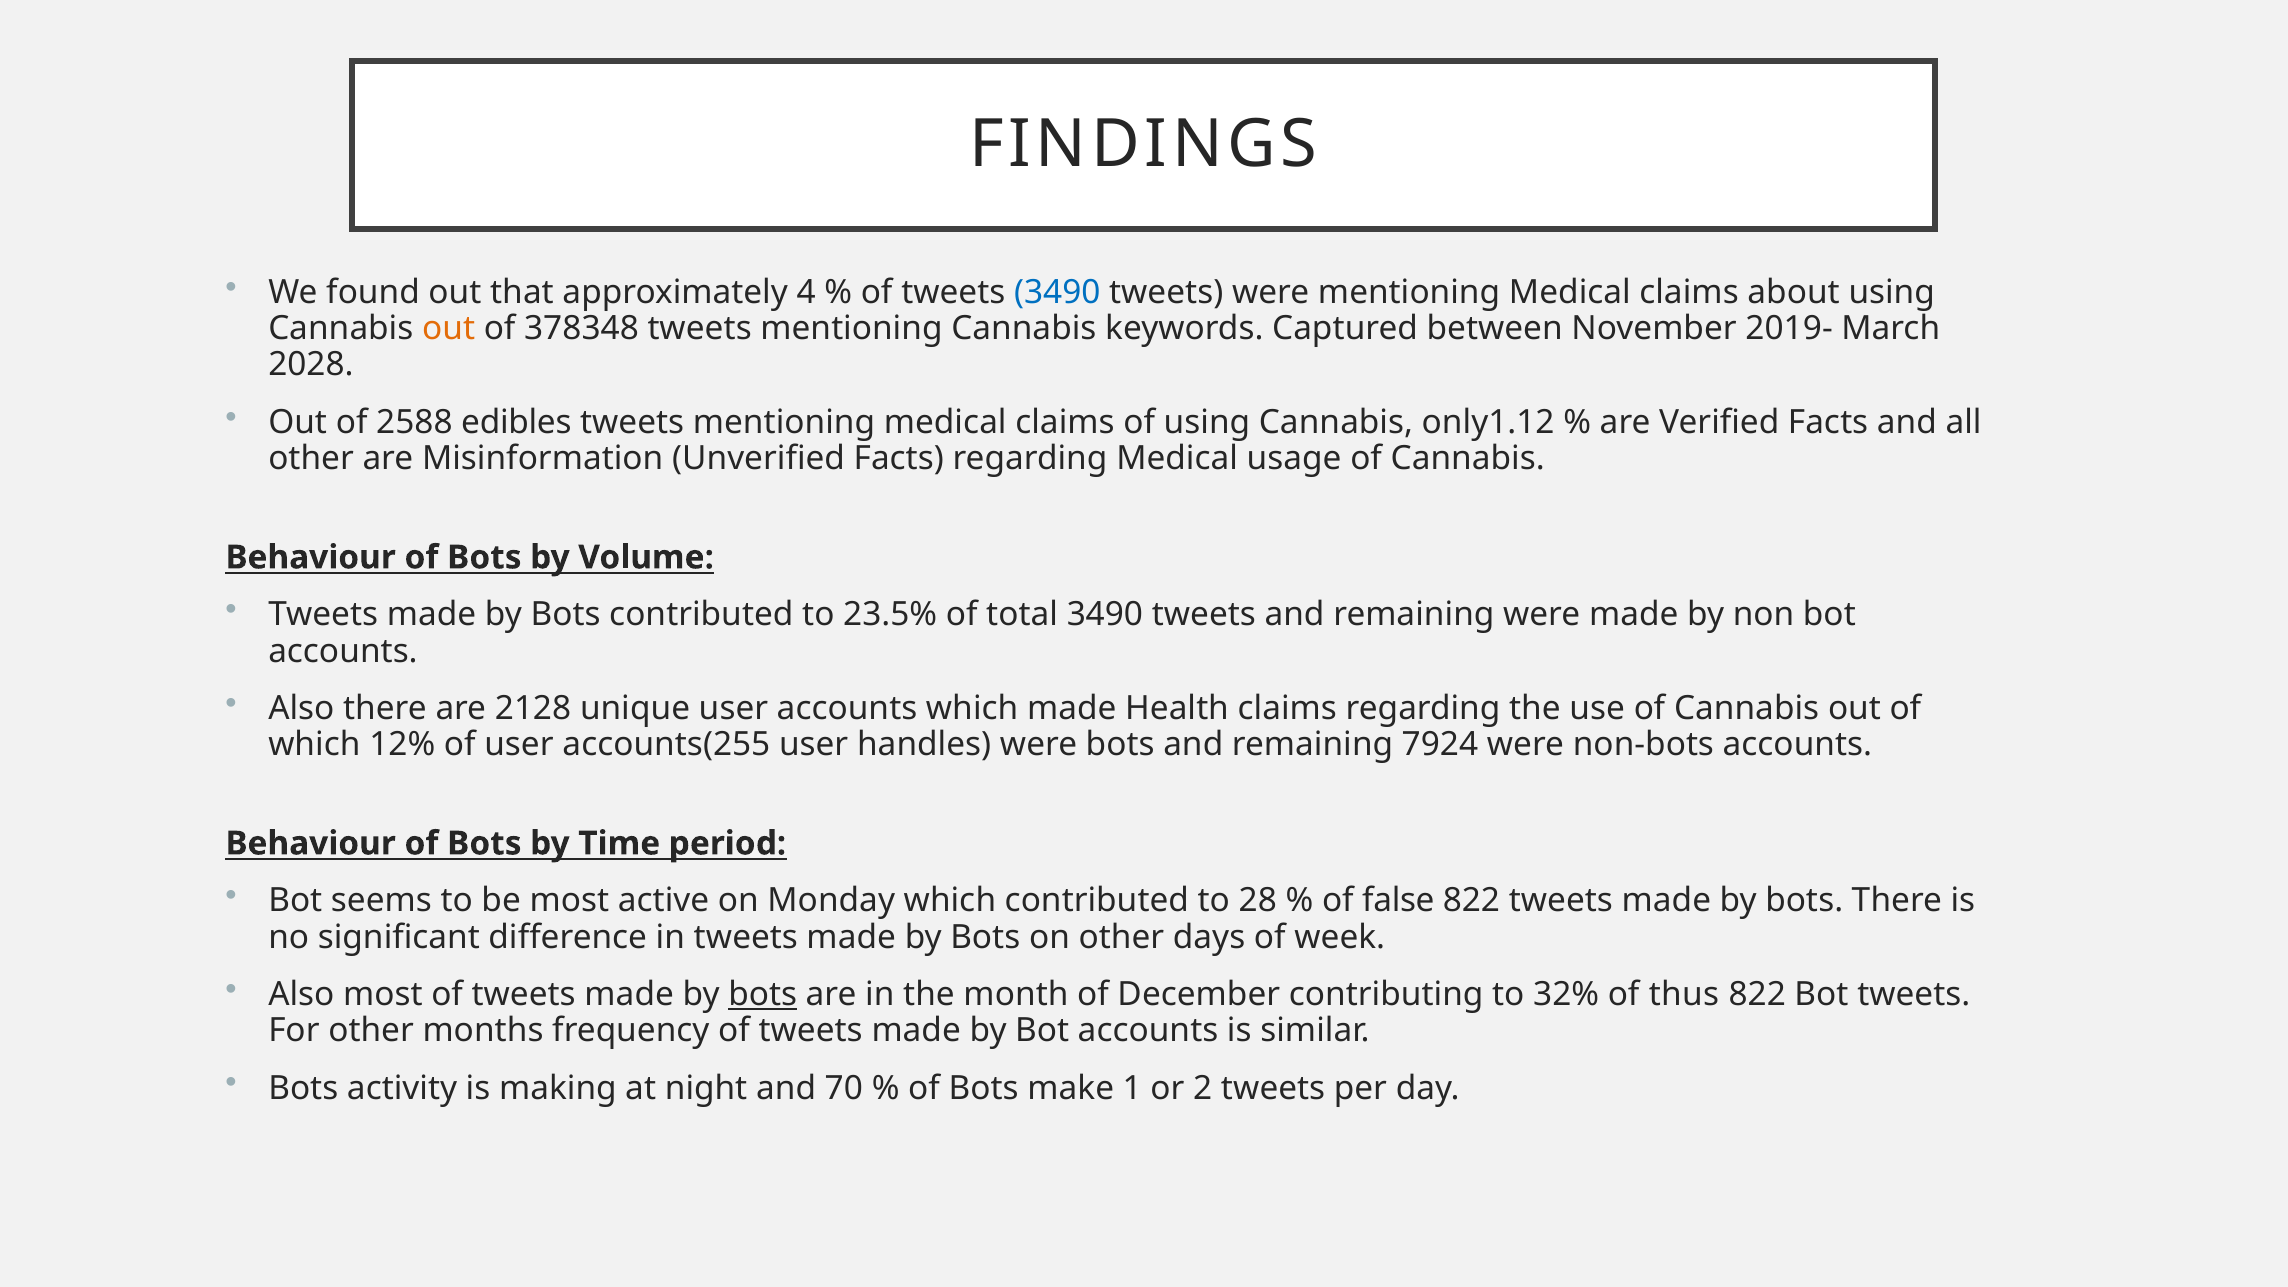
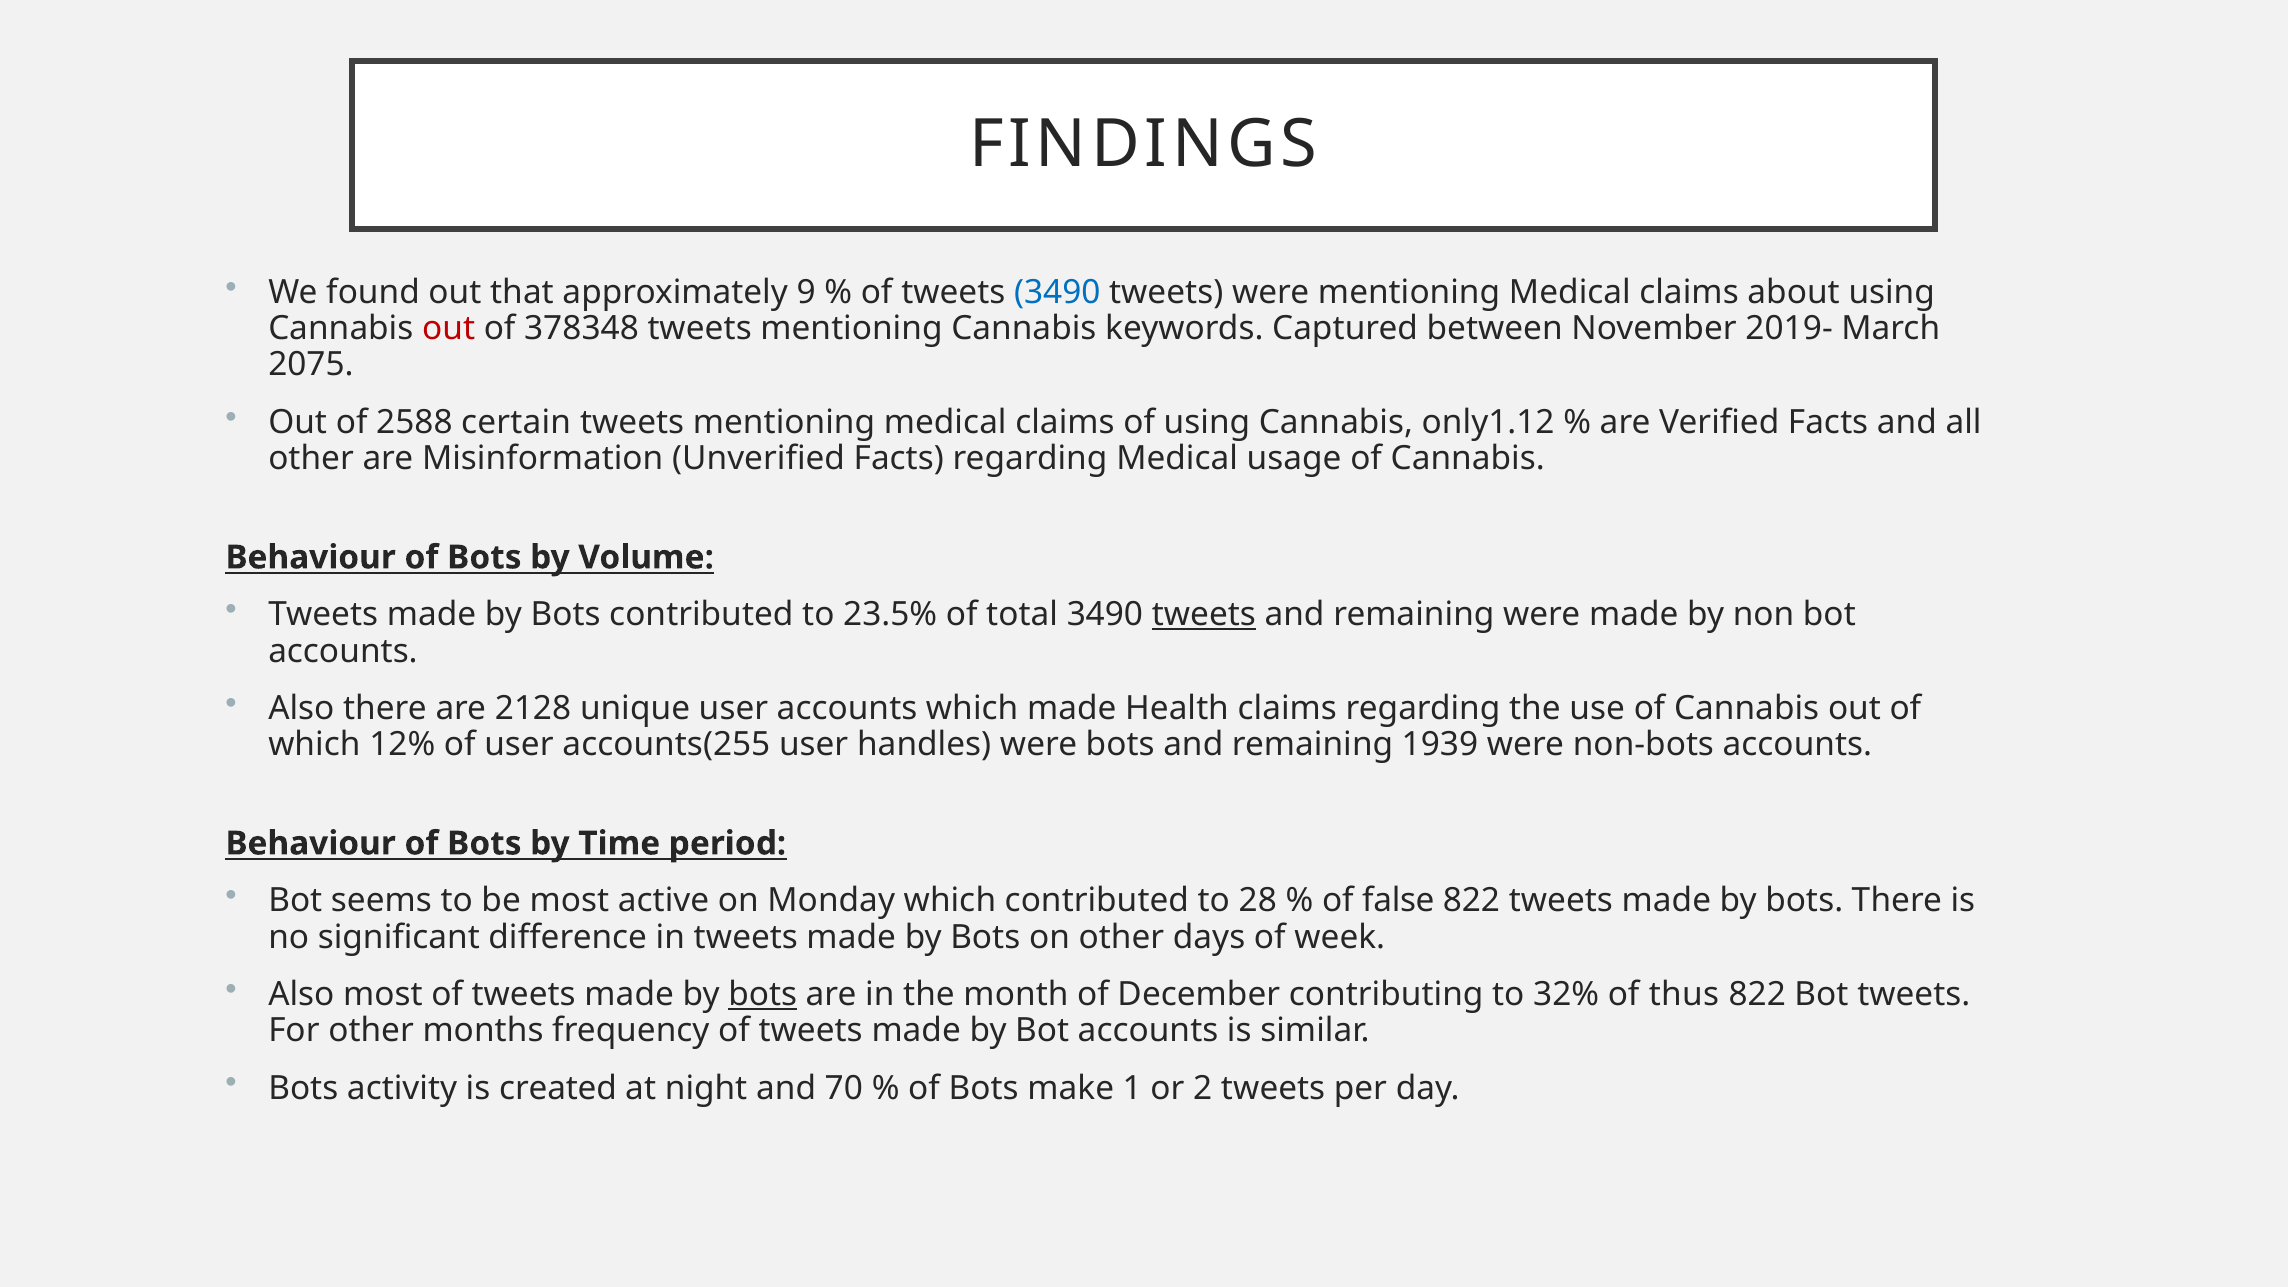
4: 4 -> 9 (806, 293)
out colour: orange -> red (449, 329)
2028: 2028 -> 2075 (311, 365)
edibles: edibles -> certain (516, 422)
tweets underline: none -> present (1204, 615)
7924: 7924 -> 1939 (1440, 745)
making: making -> created (558, 1088)
